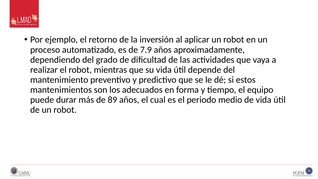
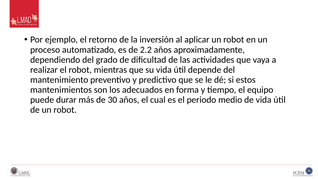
7.9: 7.9 -> 2.2 (146, 50)
89: 89 -> 30 (112, 100)
